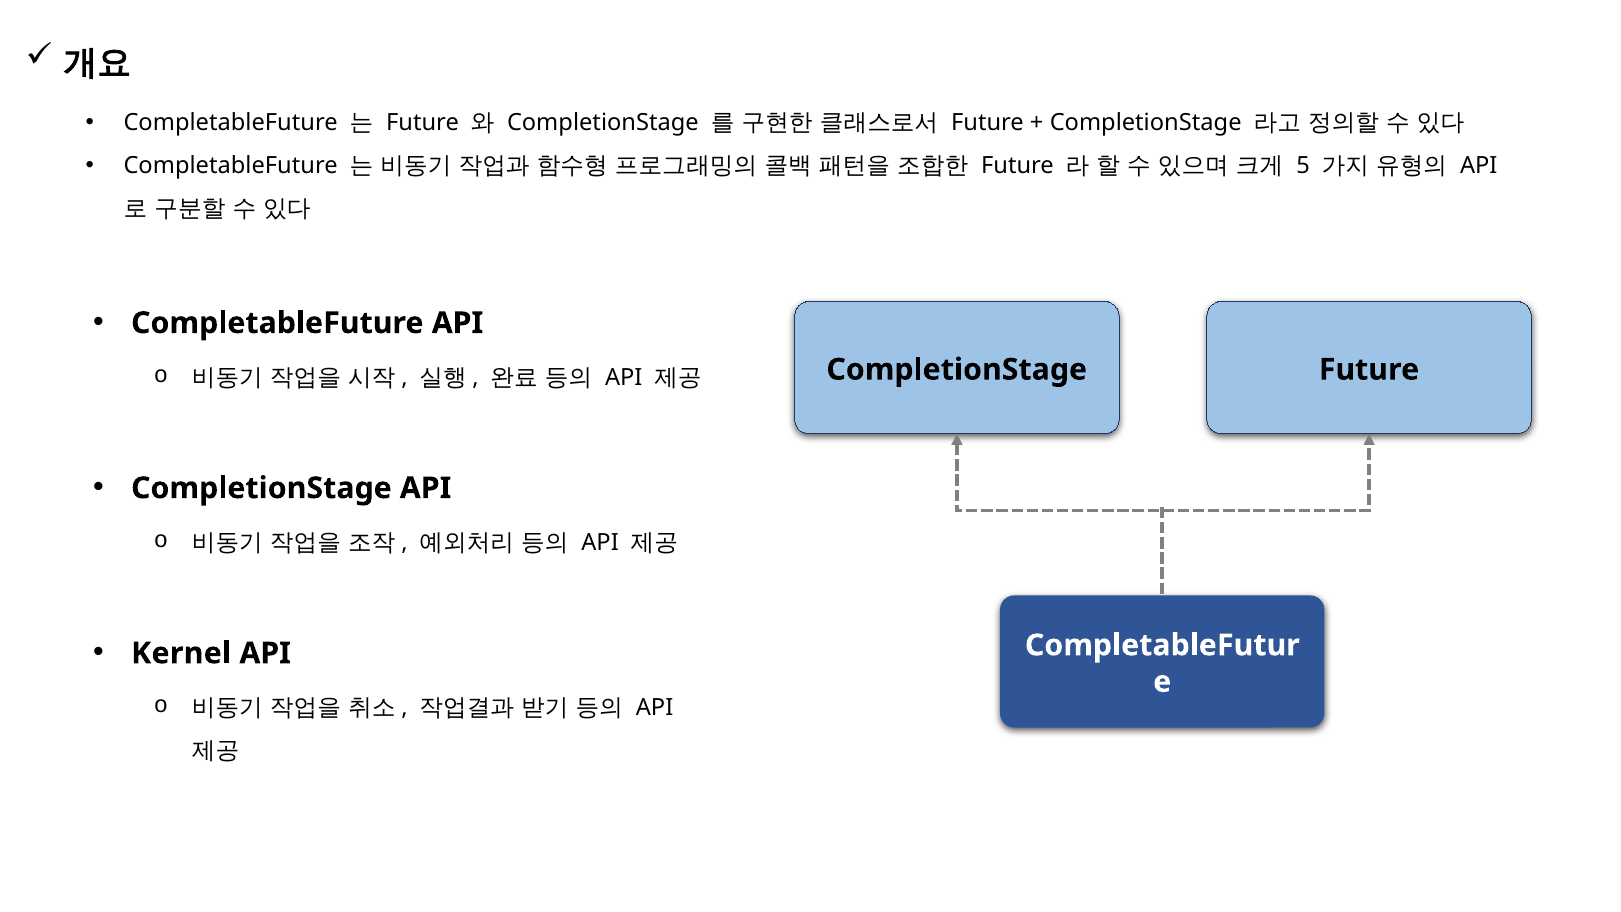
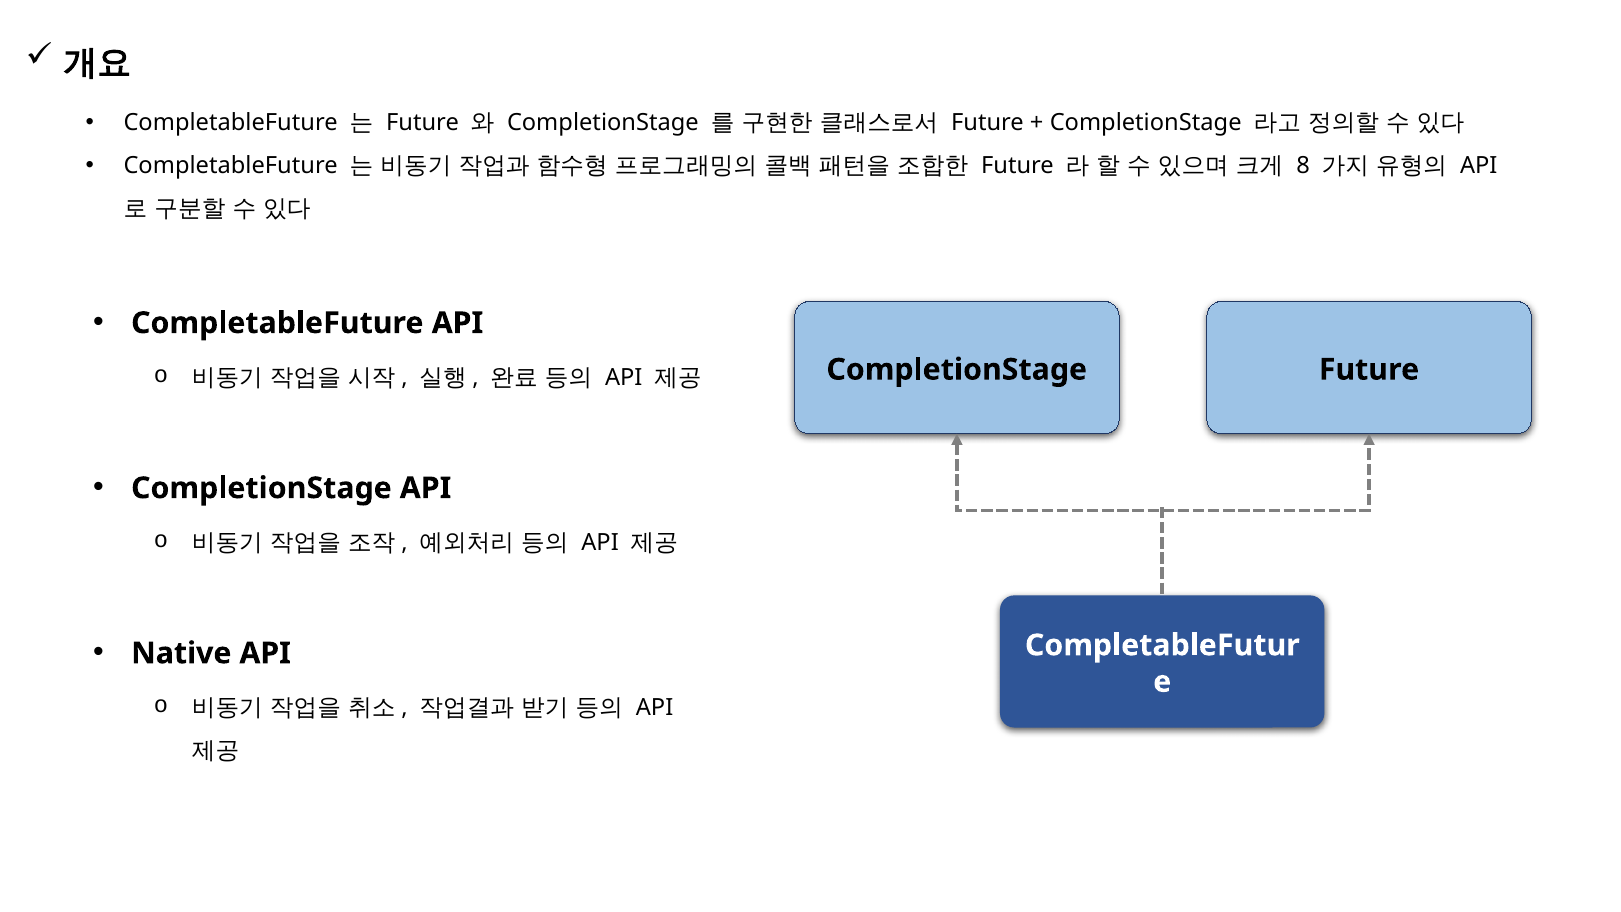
5: 5 -> 8 (1303, 166)
Kernel: Kernel -> Native (181, 653)
